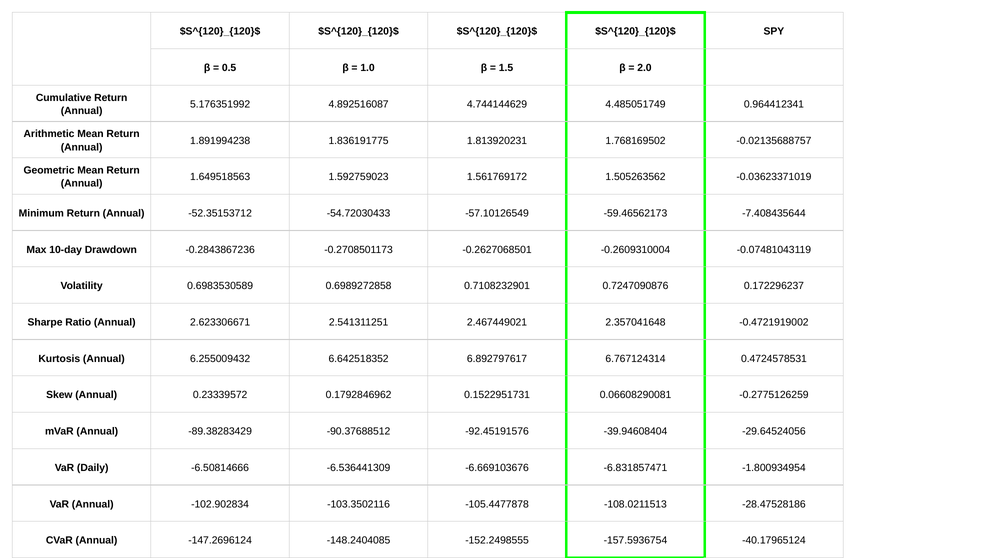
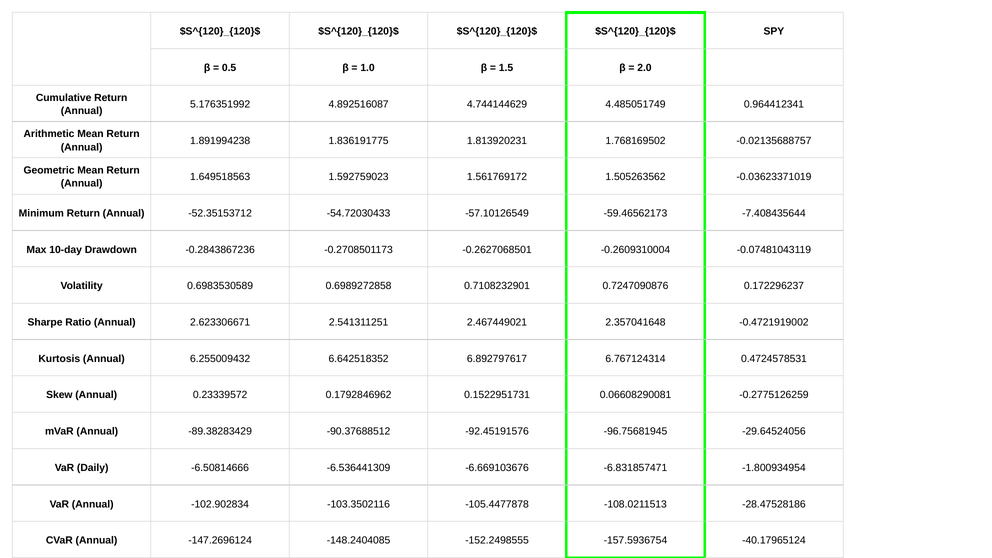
-39.94608404: -39.94608404 -> -96.75681945 (636, 431)
